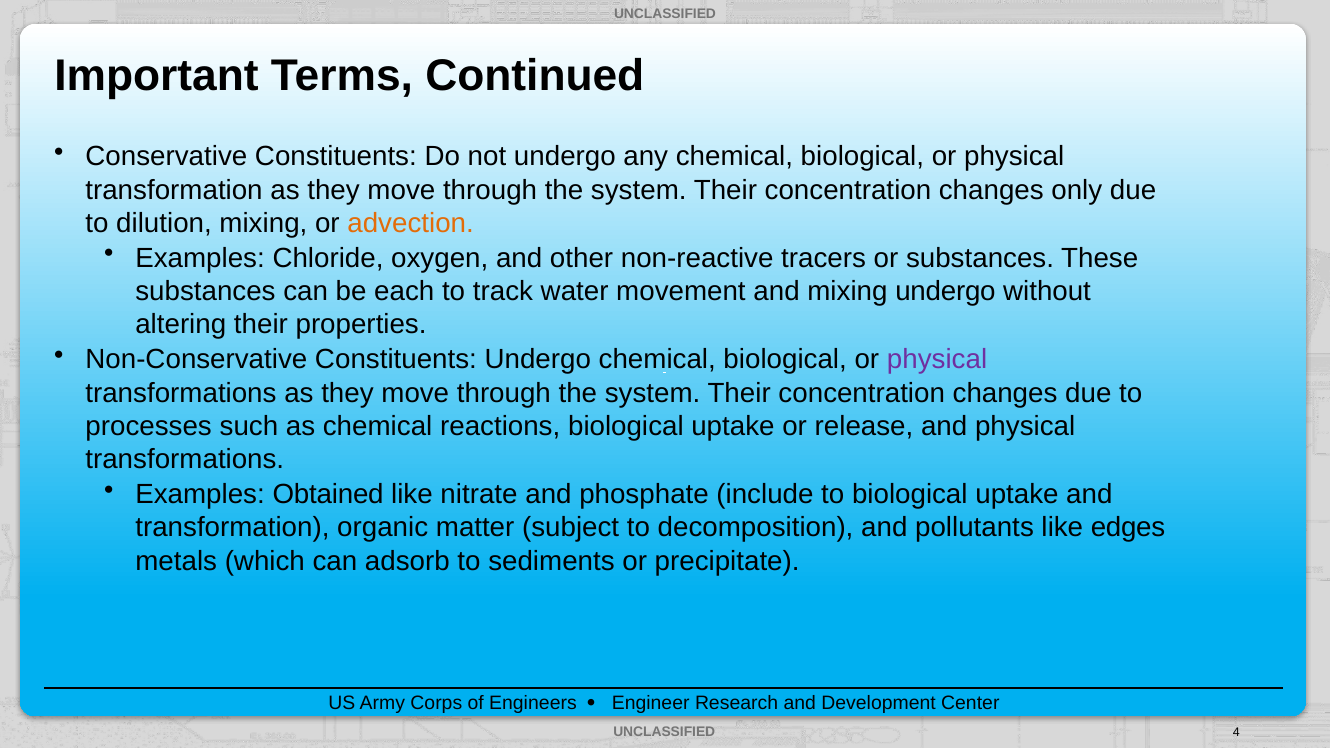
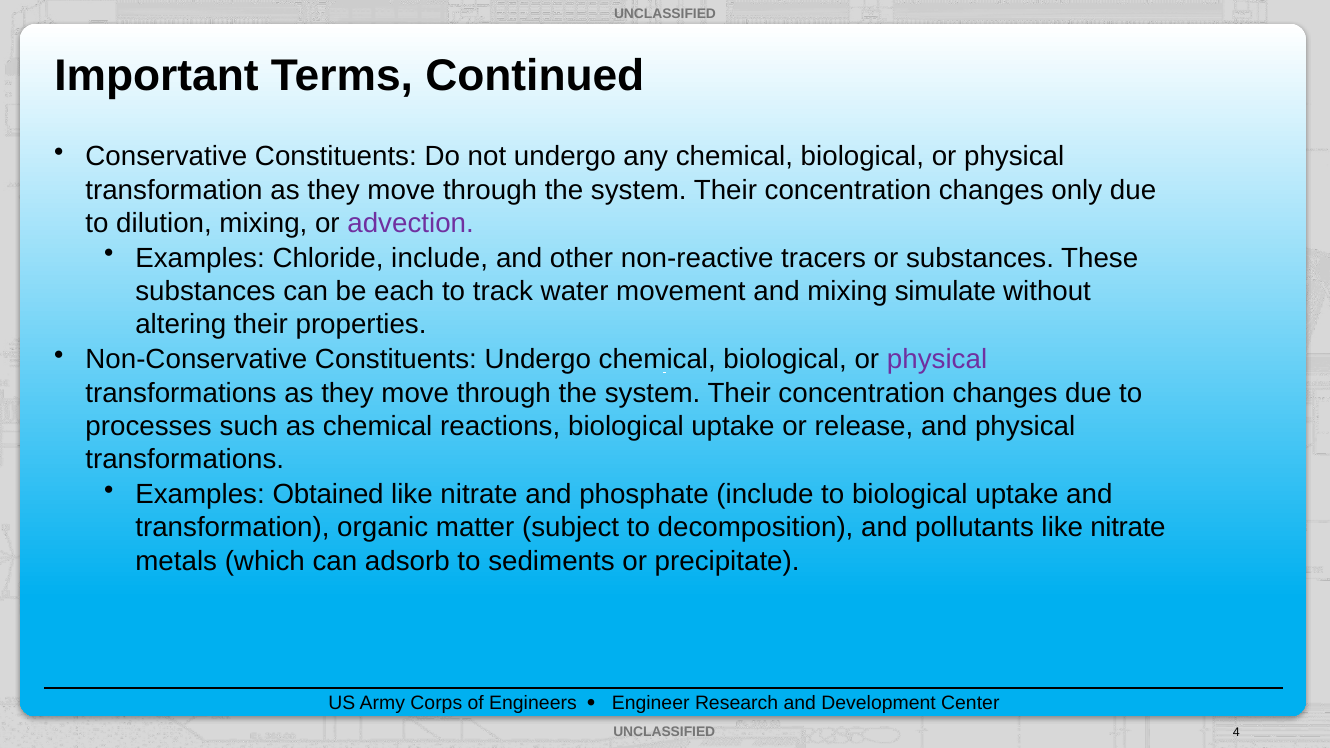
advection colour: orange -> purple (411, 223)
Chloride oxygen: oxygen -> include (440, 258)
mixing undergo: undergo -> simulate (945, 292)
pollutants like edges: edges -> nitrate (1128, 528)
